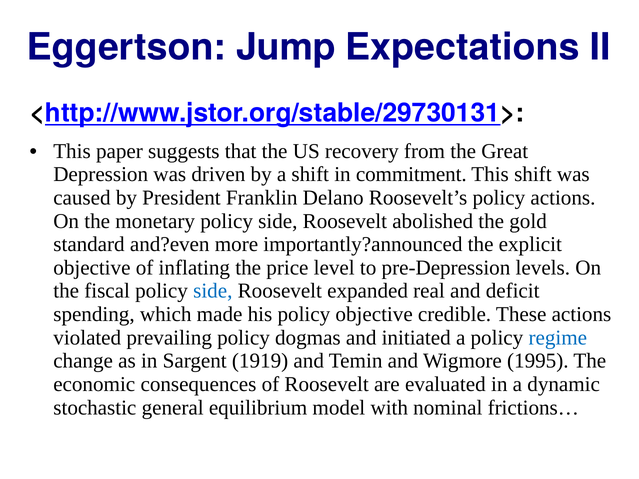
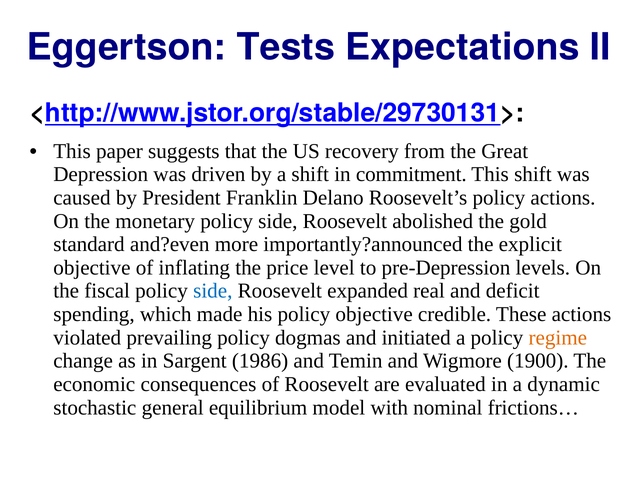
Jump: Jump -> Tests (286, 48)
regime colour: blue -> orange (558, 338)
1919: 1919 -> 1986 (260, 361)
1995: 1995 -> 1900 (538, 361)
